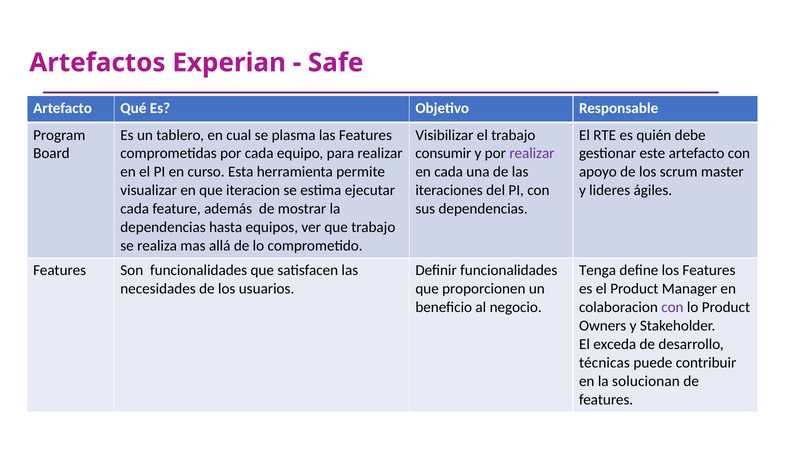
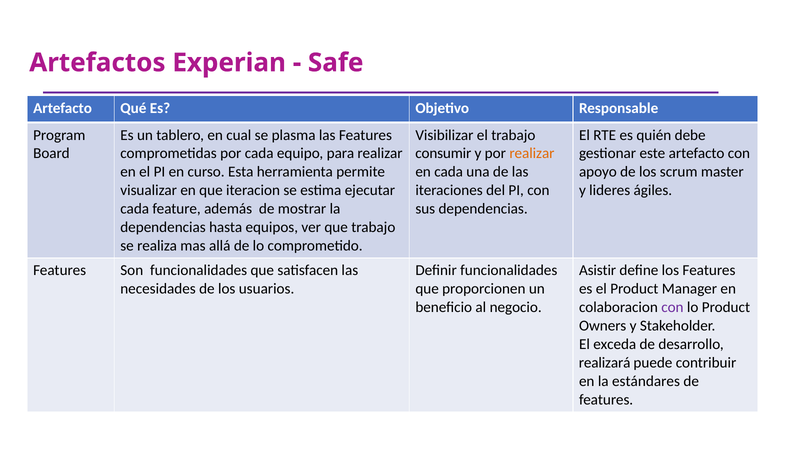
realizar colour: purple -> orange (532, 154)
Tenga: Tenga -> Asistir (598, 271)
técnicas: técnicas -> realizará (605, 363)
solucionan: solucionan -> estándares (646, 382)
